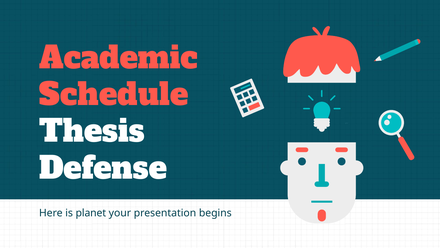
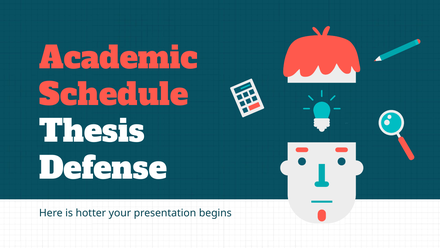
planet: planet -> hotter (91, 213)
